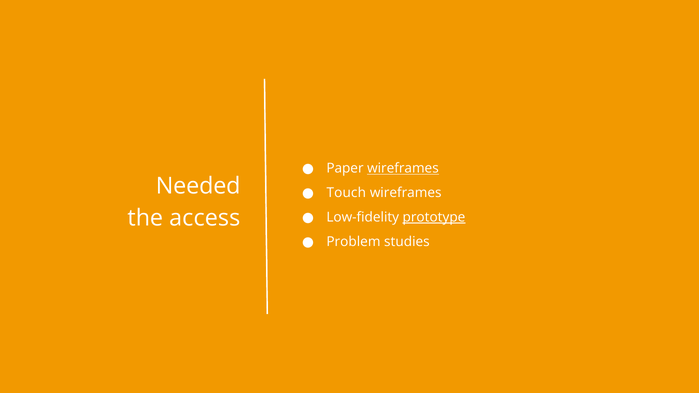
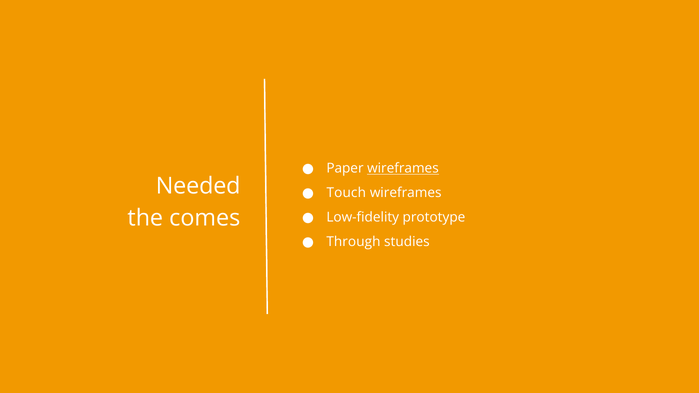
access: access -> comes (205, 218)
prototype underline: present -> none (434, 217)
Problem: Problem -> Through (353, 242)
